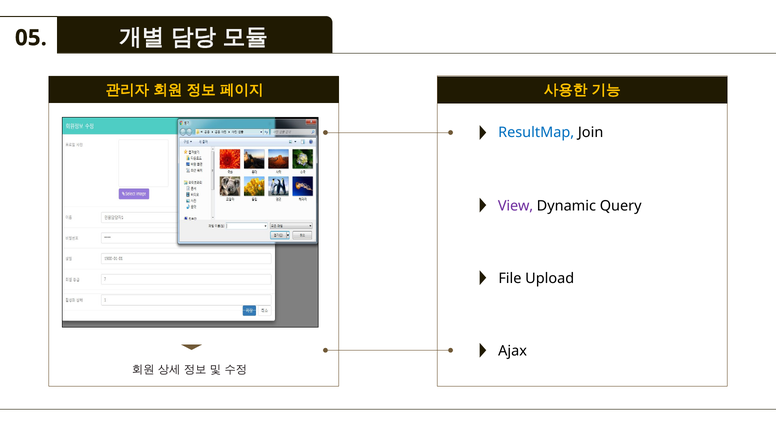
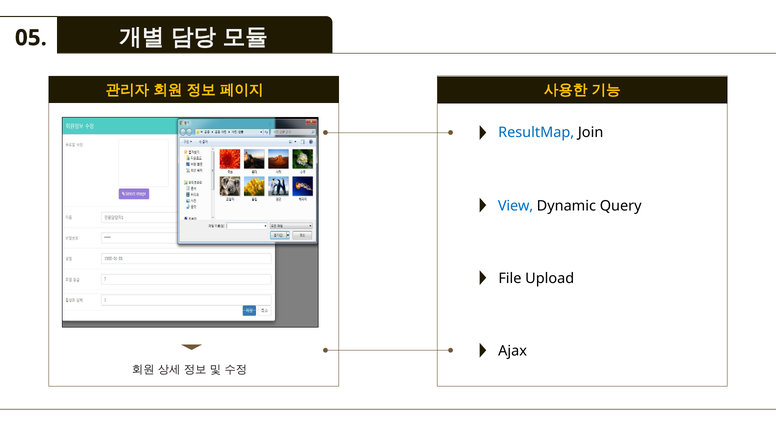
View colour: purple -> blue (516, 206)
